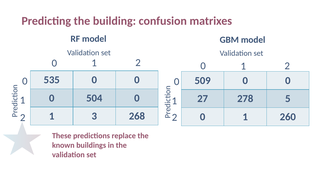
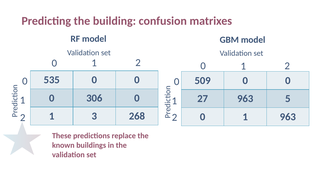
504: 504 -> 306 (94, 98)
27 278: 278 -> 963 (245, 99)
1 260: 260 -> 963 (288, 117)
